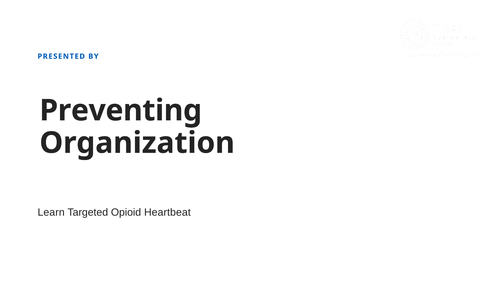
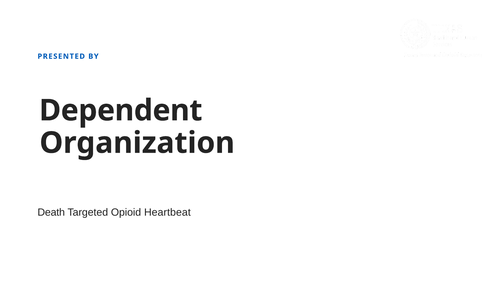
Preventing: Preventing -> Dependent (121, 110)
Learn: Learn -> Death (51, 212)
